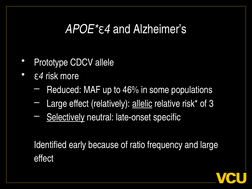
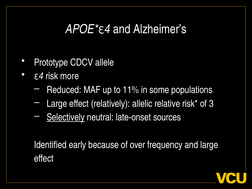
46%: 46% -> 11% (131, 90)
allelic underline: present -> none (142, 104)
specific: specific -> sources (167, 117)
ratio: ratio -> over (138, 145)
